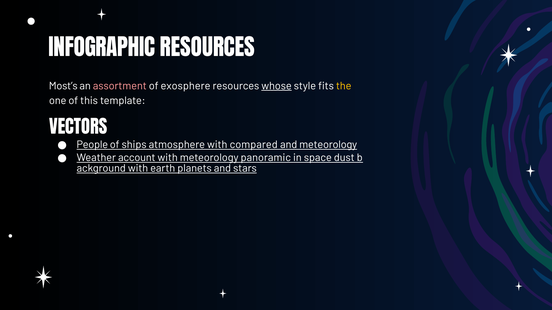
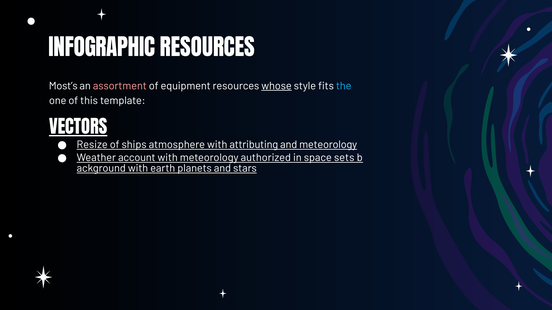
exosphere: exosphere -> equipment (186, 86)
the colour: yellow -> light blue (344, 86)
VECTORS underline: none -> present (78, 128)
People: People -> Resize (92, 145)
compared: compared -> attributing (254, 145)
panoramic: panoramic -> authorized (266, 158)
dust: dust -> sets (344, 158)
